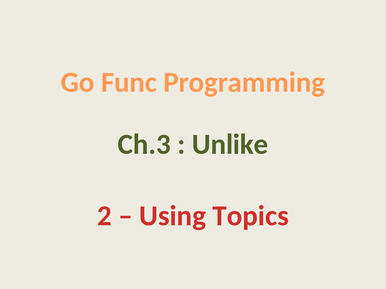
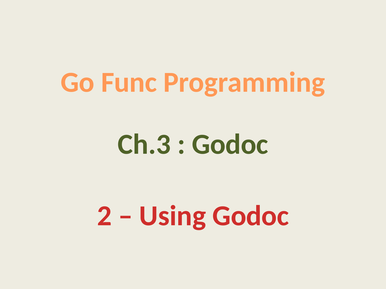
Unlike: Unlike -> Godoc (230, 145)
Using Topics: Topics -> Godoc (251, 216)
